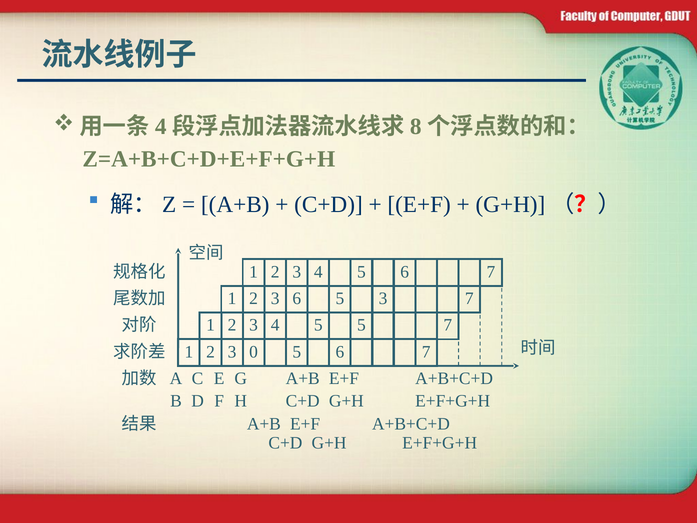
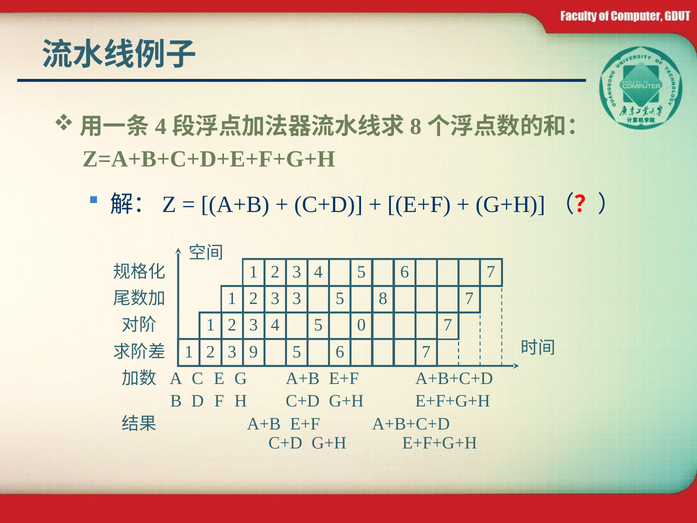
3 6: 6 -> 3 (297, 298)
5 3: 3 -> 8 (383, 298)
5 5: 5 -> 0 (361, 325)
0: 0 -> 9 (254, 352)
